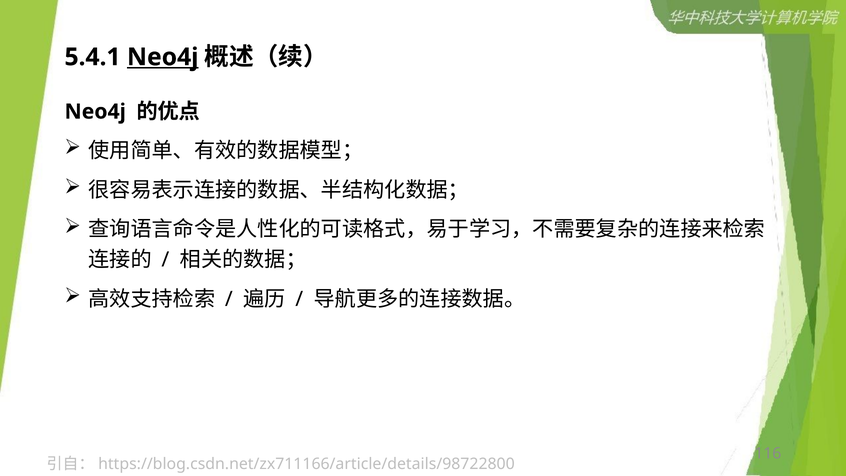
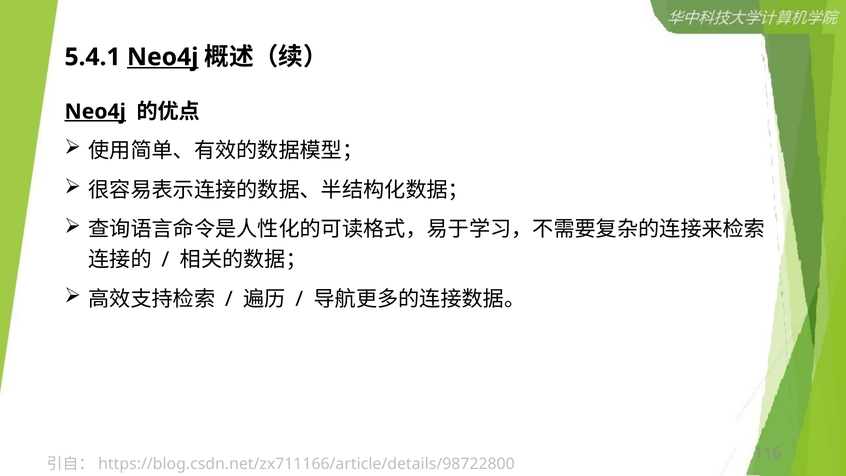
Neo4j underline: none -> present (95, 112)
